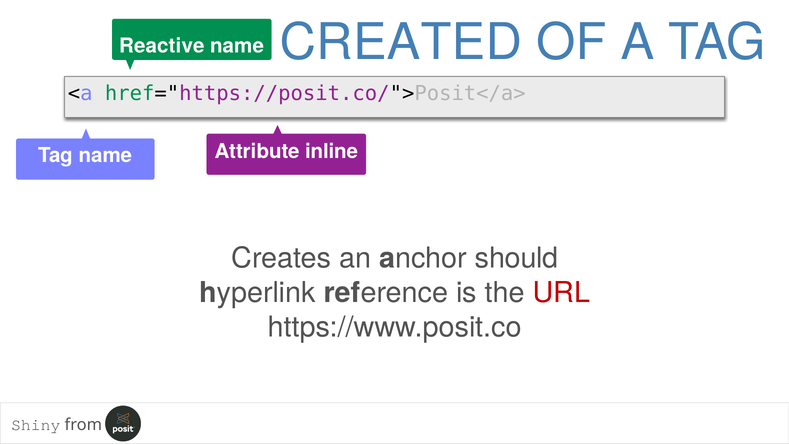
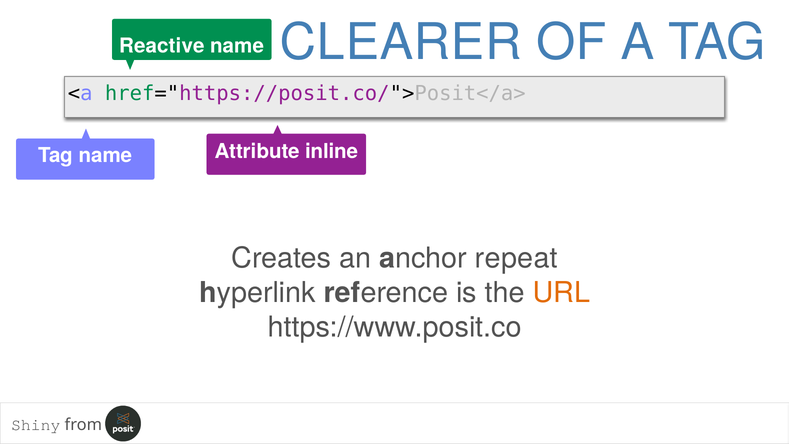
CREATED: CREATED -> CLEARER (401, 43)
should: should -> repeat (516, 258)
URL colour: red -> orange (561, 293)
